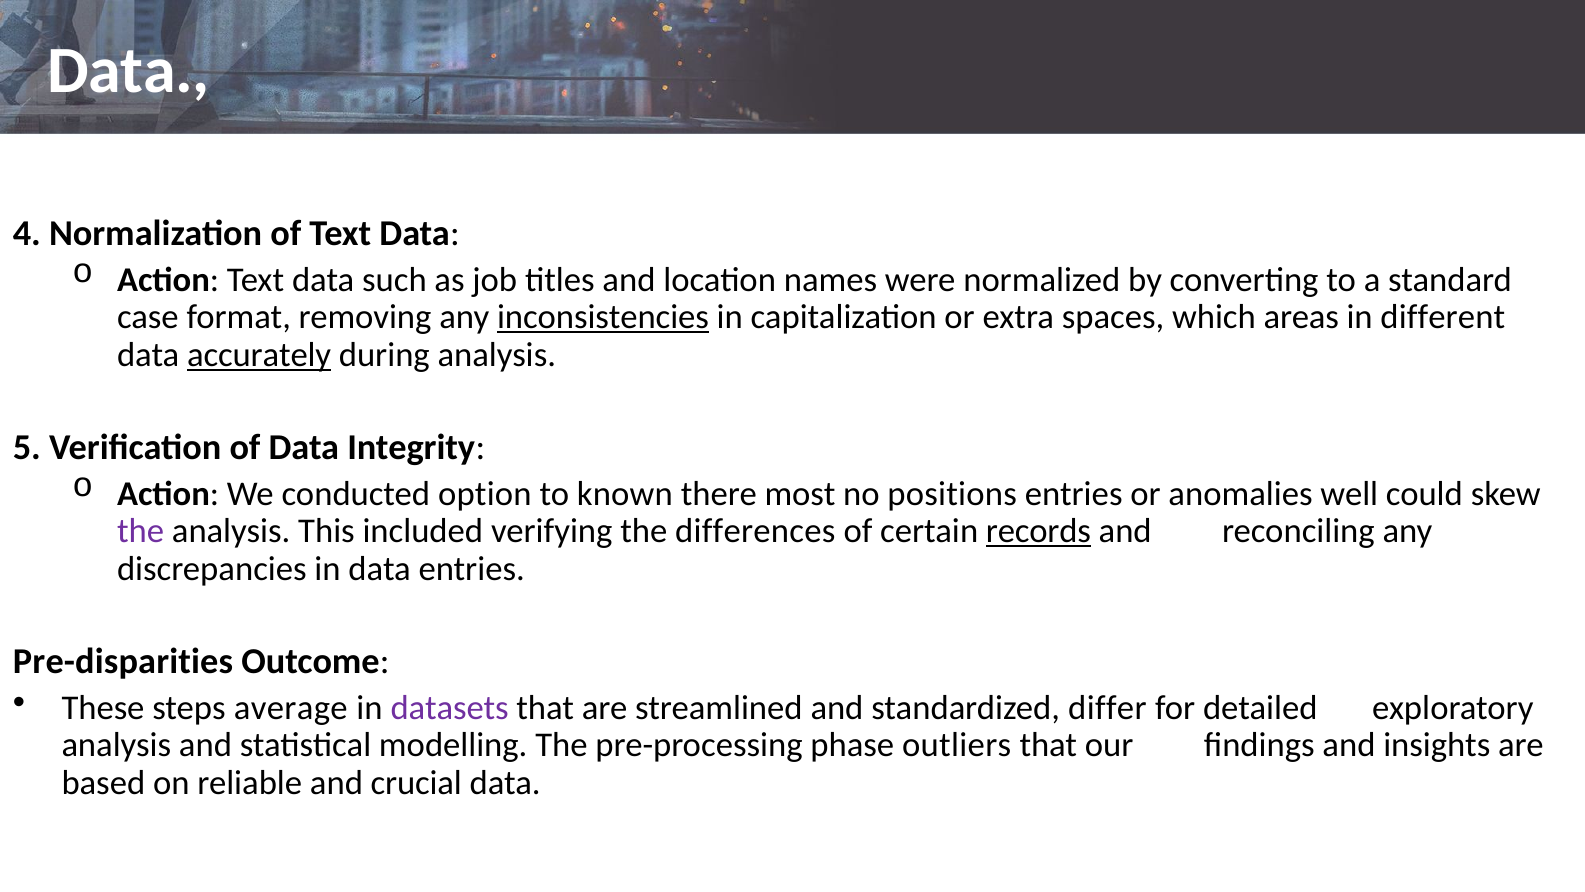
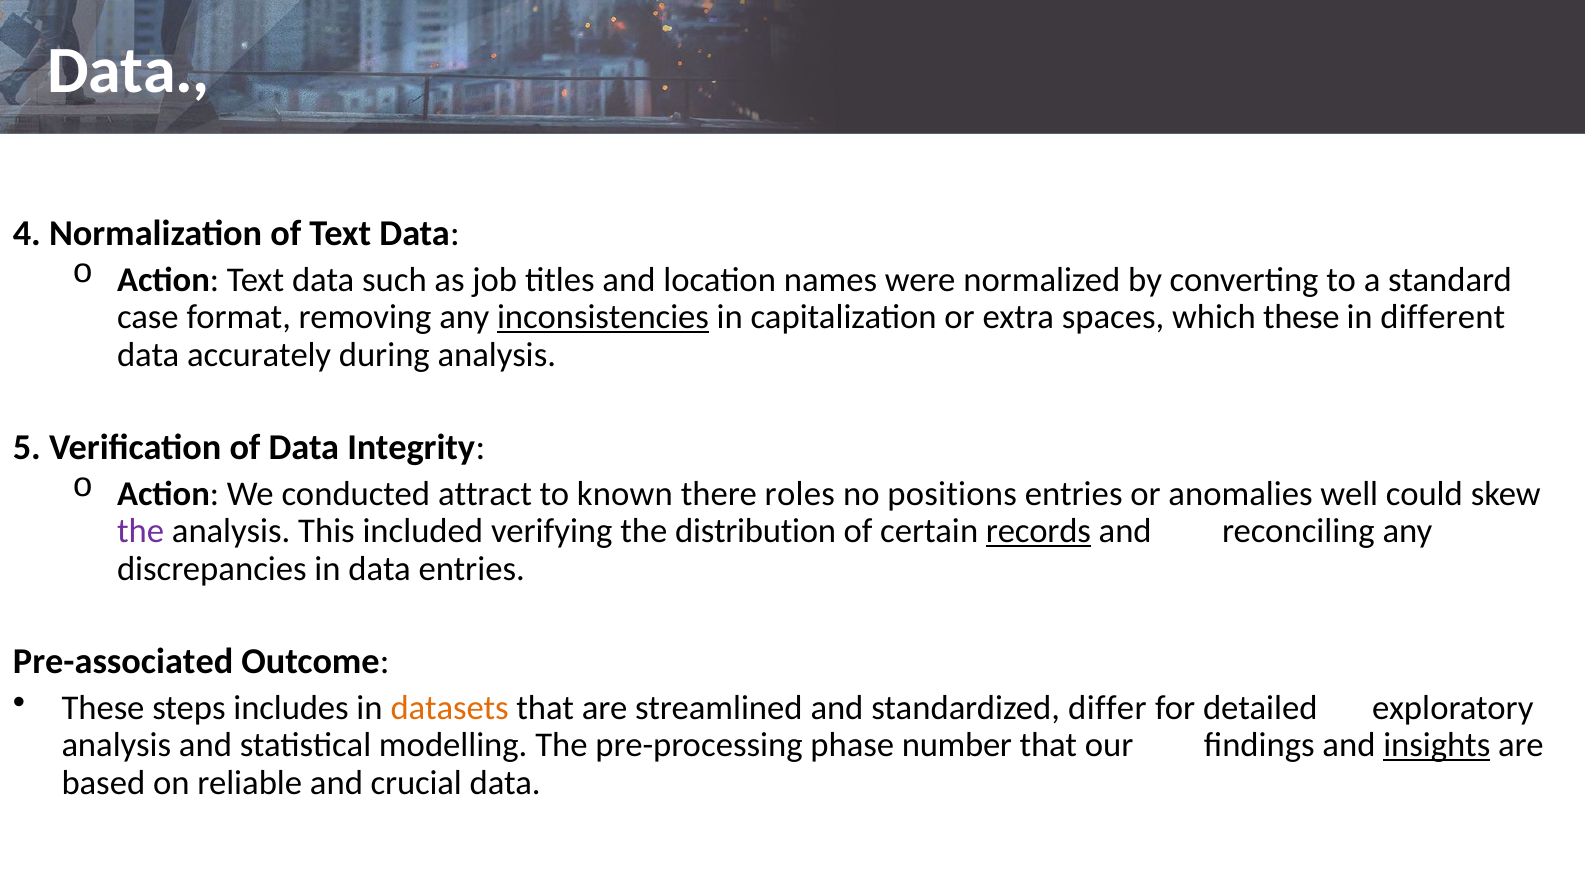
which areas: areas -> these (1301, 317)
accurately underline: present -> none (259, 355)
option: option -> attract (485, 494)
most: most -> roles (800, 494)
differences: differences -> distribution (756, 531)
Pre-disparities: Pre-disparities -> Pre-associated (123, 662)
average: average -> includes (291, 708)
datasets colour: purple -> orange (450, 708)
outliers: outliers -> number (957, 745)
insights underline: none -> present (1437, 745)
